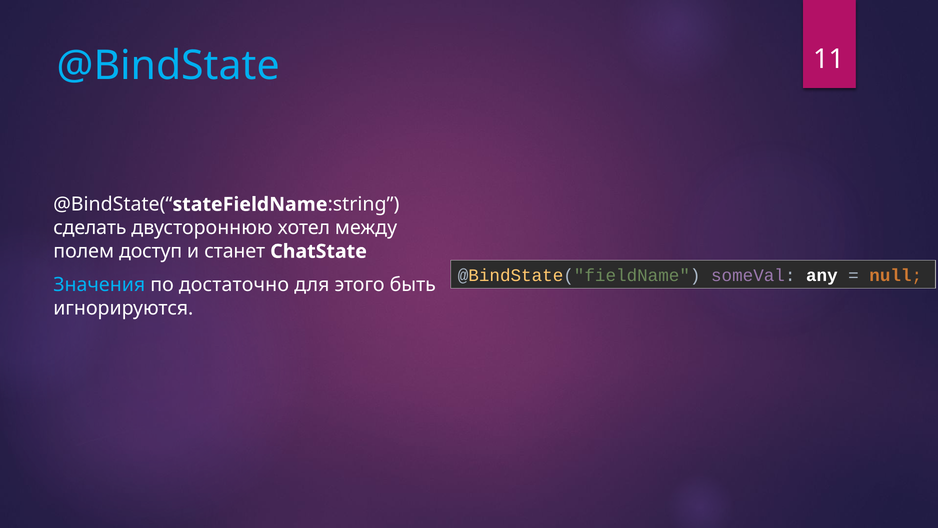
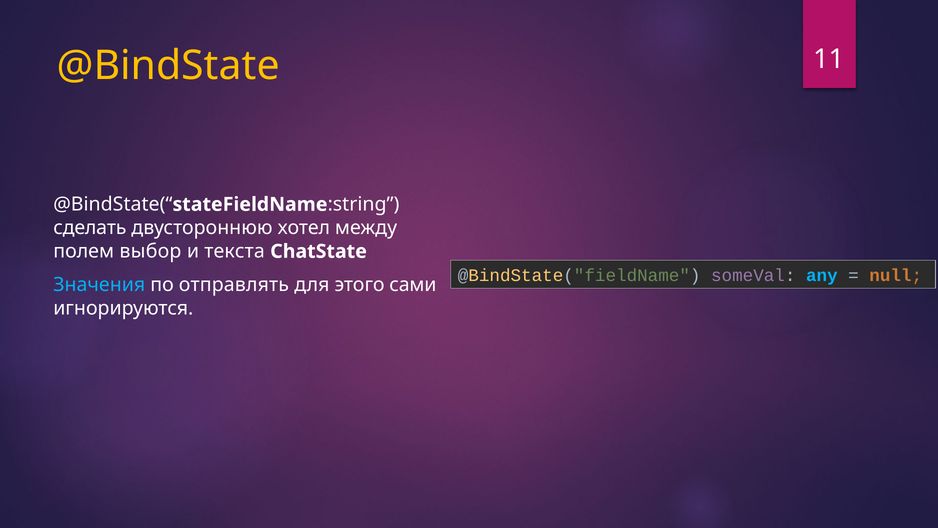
@BindState colour: light blue -> yellow (168, 66)
доступ: доступ -> выбор (150, 251)
станет: станет -> текста (235, 251)
any colour: white -> light blue (822, 275)
достаточно: достаточно -> отправлять (234, 285)
быть: быть -> сами (413, 285)
